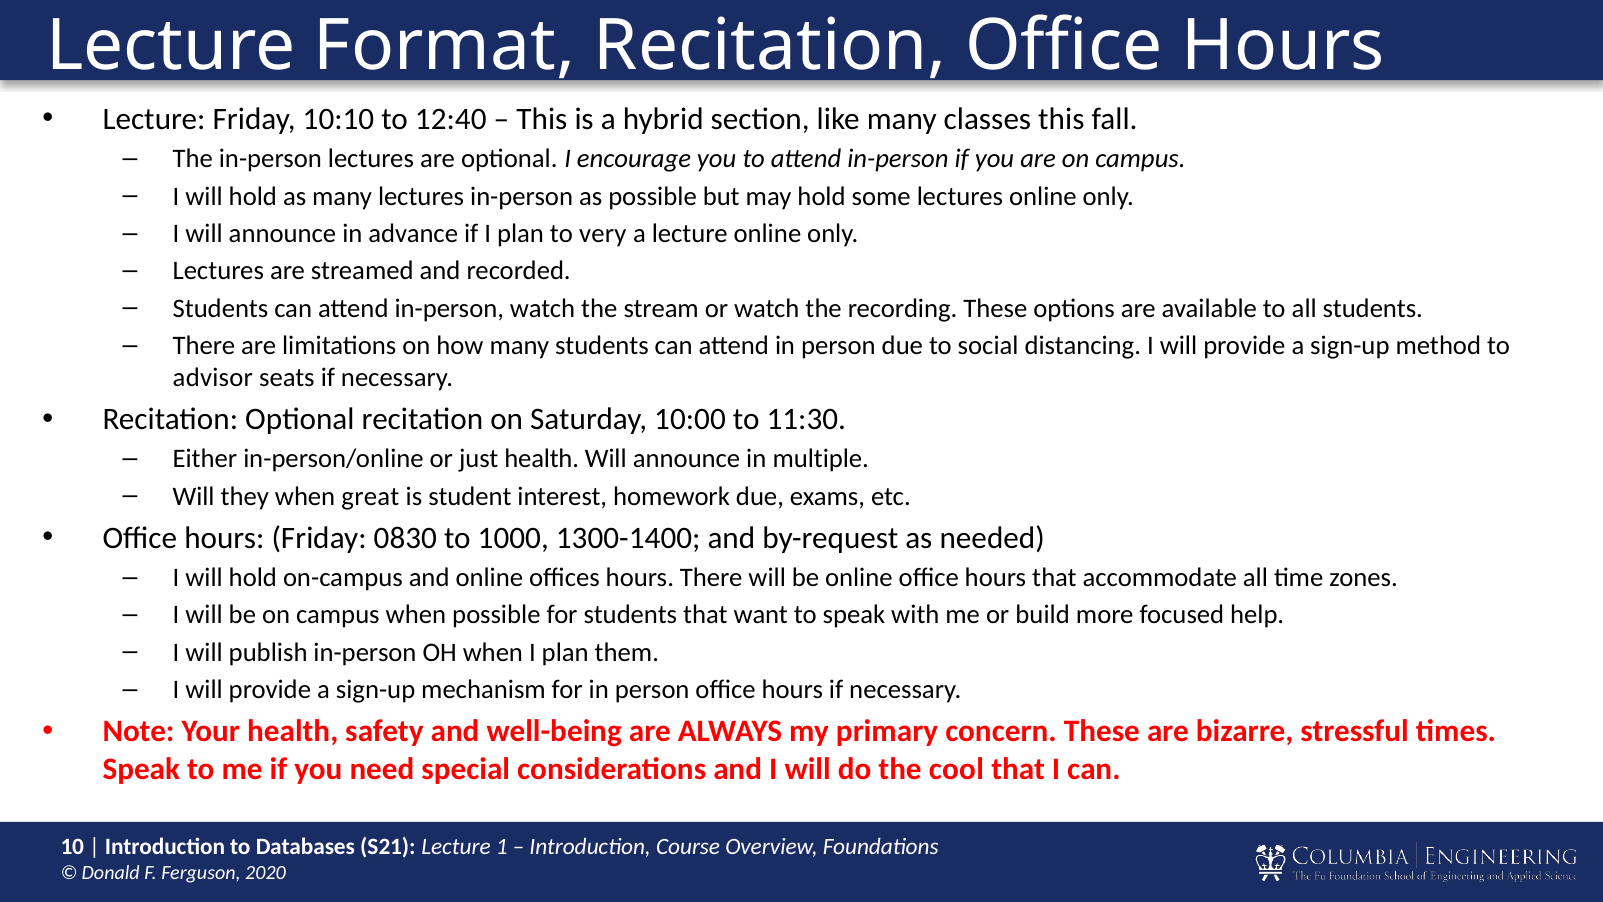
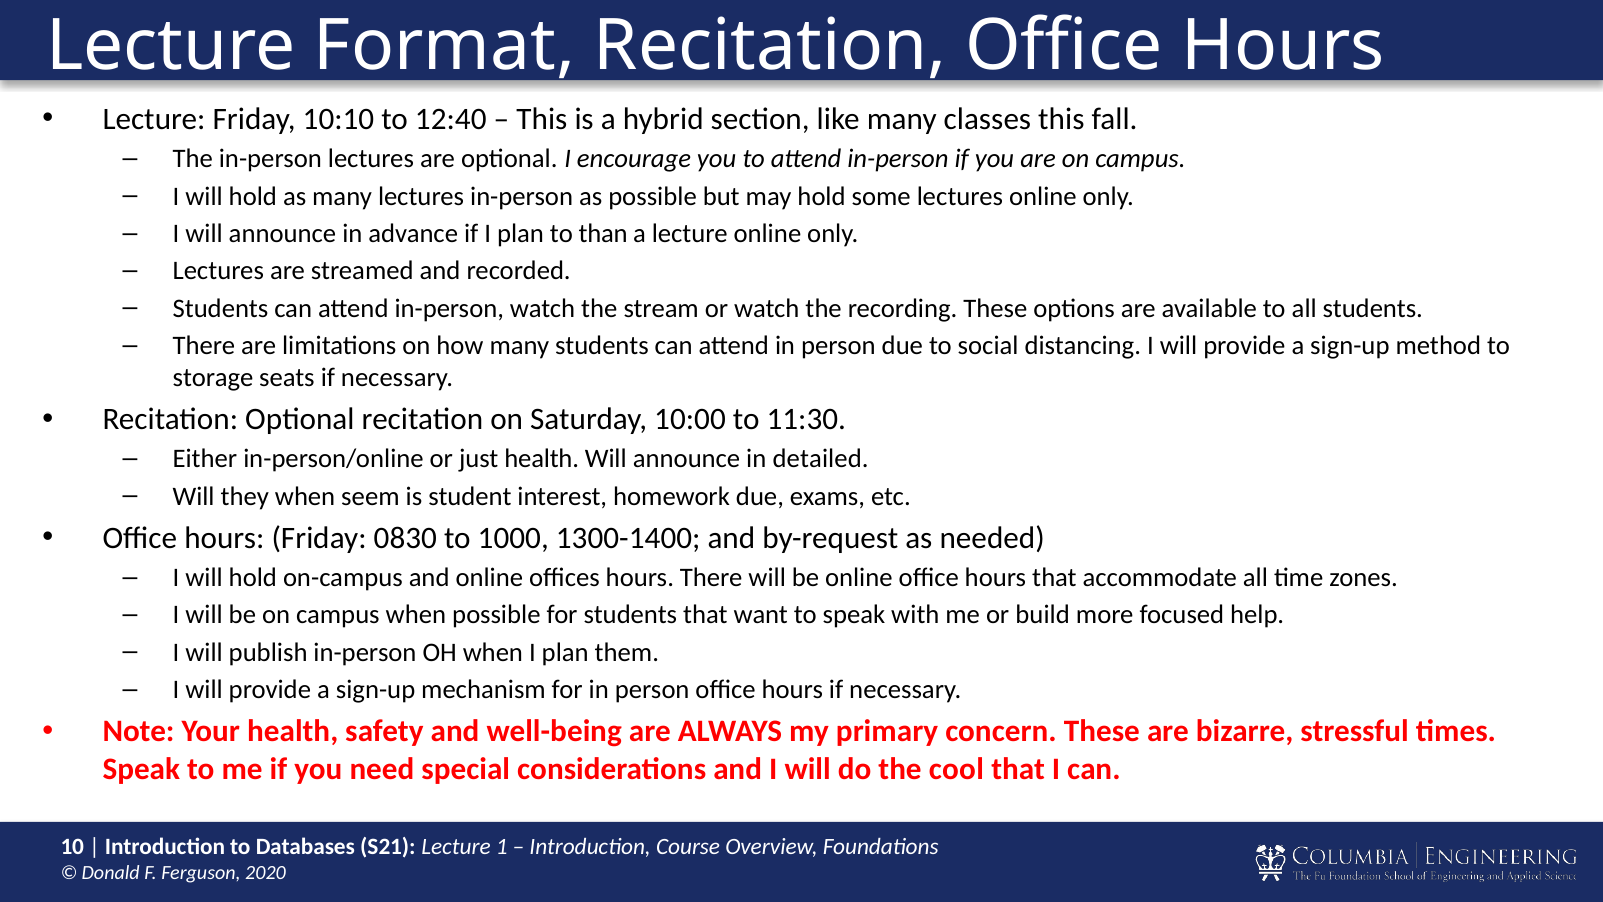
very: very -> than (603, 234)
advisor: advisor -> storage (213, 378)
multiple: multiple -> detailed (821, 459)
great: great -> seem (370, 496)
